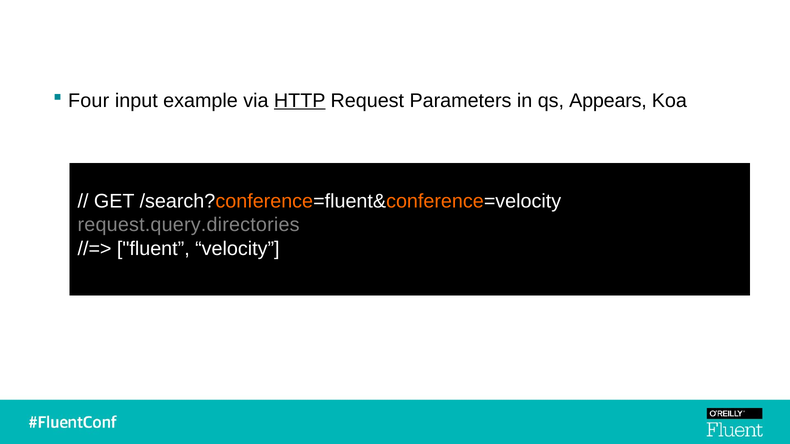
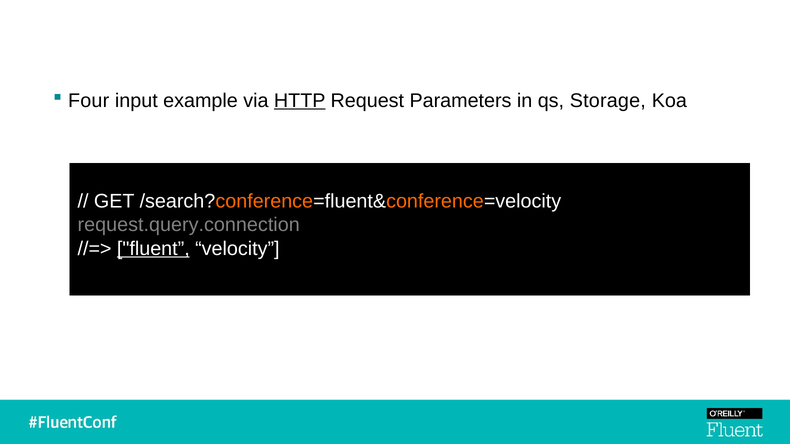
Appears: Appears -> Storage (608, 101)
request.query.directories: request.query.directories -> request.query.connection (189, 225)
fluent underline: none -> present (153, 249)
